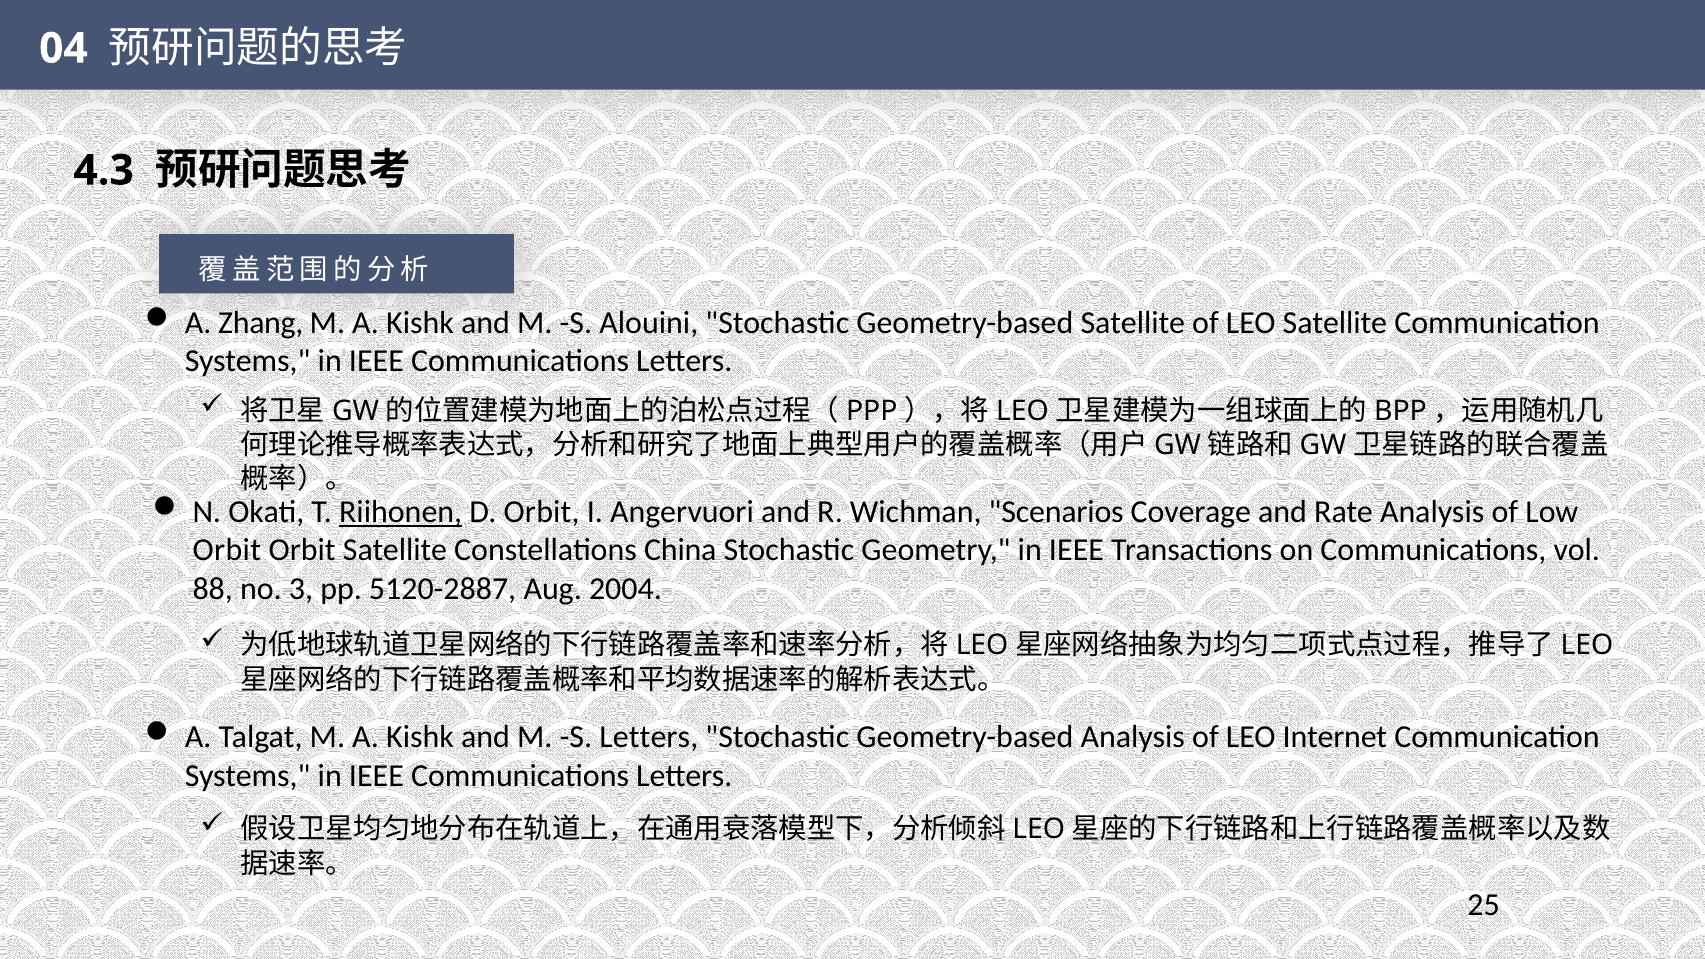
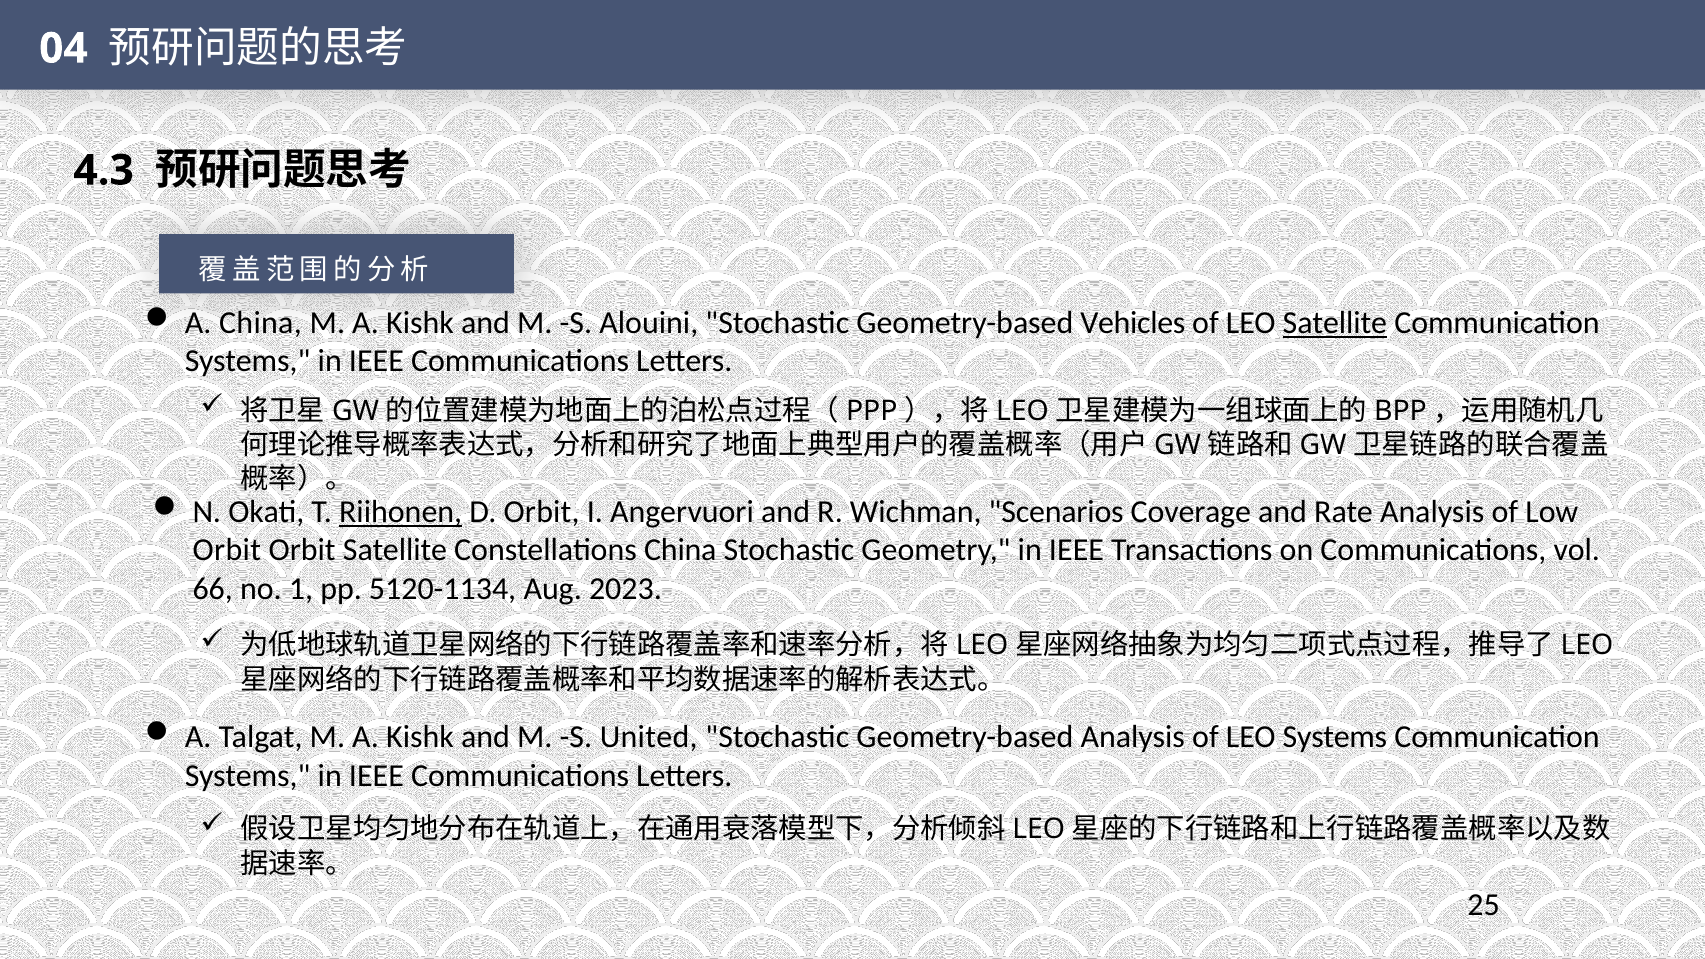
A Zhang: Zhang -> China (260, 323)
Geometry-based Satellite: Satellite -> Vehicles (1133, 323)
Satellite underline: none -> present (1335, 323)
88: 88 -> 66 (213, 589)
3: 3 -> 1 (301, 589)
5120-2887: 5120-2887 -> 5120-1134 (443, 589)
2004: 2004 -> 2023 (625, 589)
S Letters: Letters -> United (649, 737)
LEO Internet: Internet -> Systems (1335, 737)
